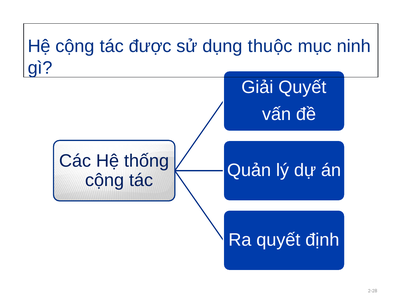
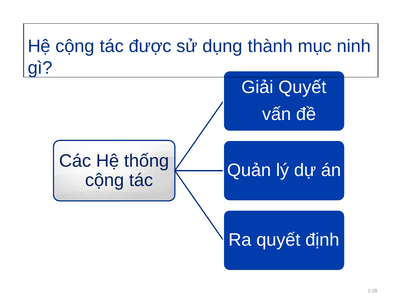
thuộc: thuộc -> thành (270, 46)
